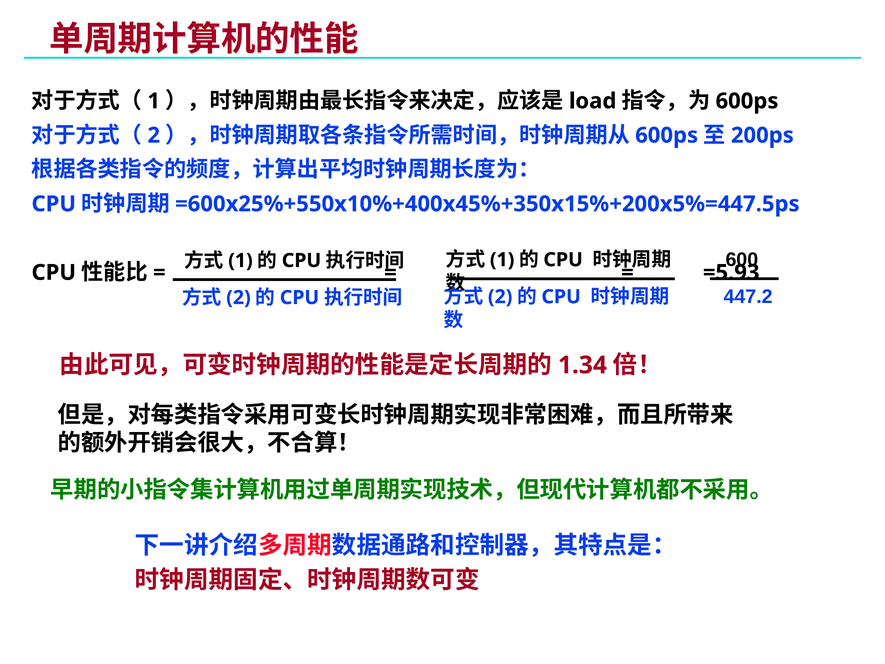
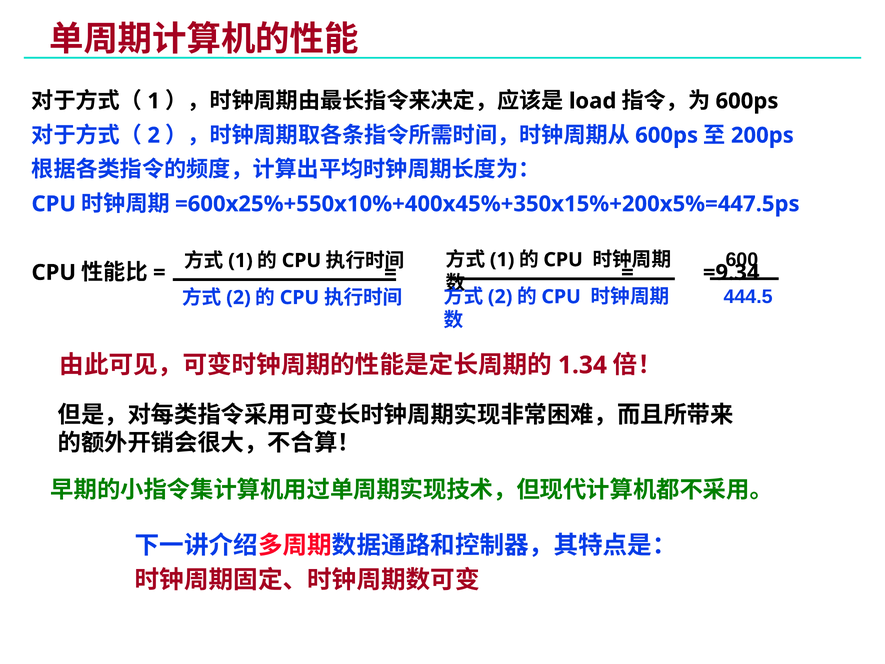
=5.93: =5.93 -> =9.34 (731, 272)
447.2: 447.2 -> 444.5 (748, 297)
